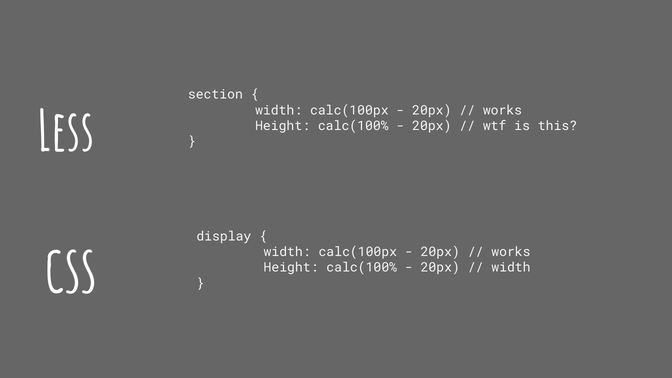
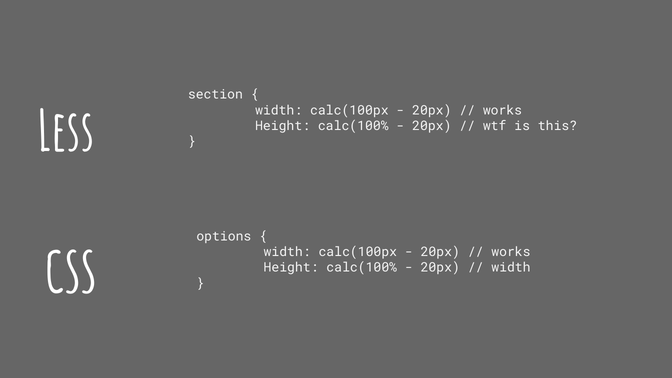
display: display -> options (224, 236)
